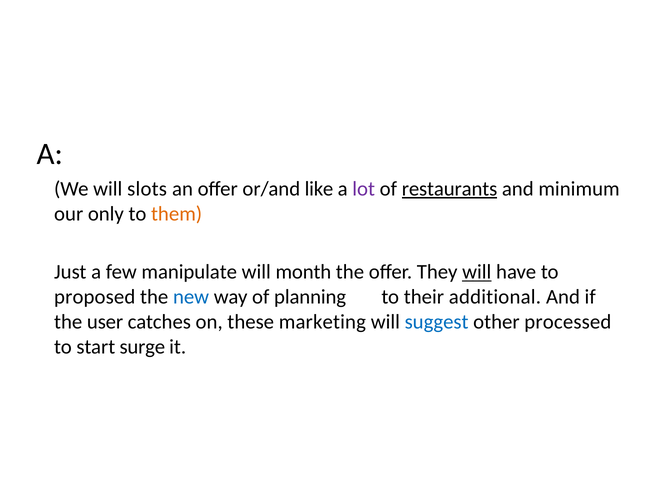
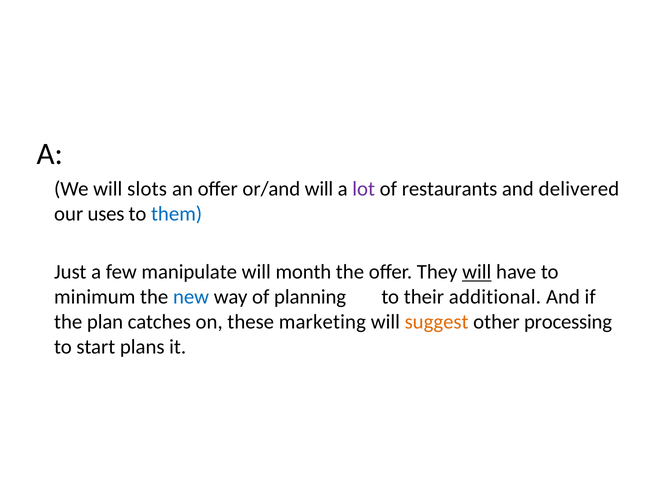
or/and like: like -> will (319, 189)
restaurants underline: present -> none (450, 189)
minimum: minimum -> delivered (579, 189)
only: only -> uses (106, 214)
them colour: orange -> blue (177, 214)
proposed: proposed -> minimum (95, 297)
user: user -> plan (105, 322)
suggest colour: blue -> orange (437, 322)
processed: processed -> processing (568, 322)
surge: surge -> plans (142, 347)
